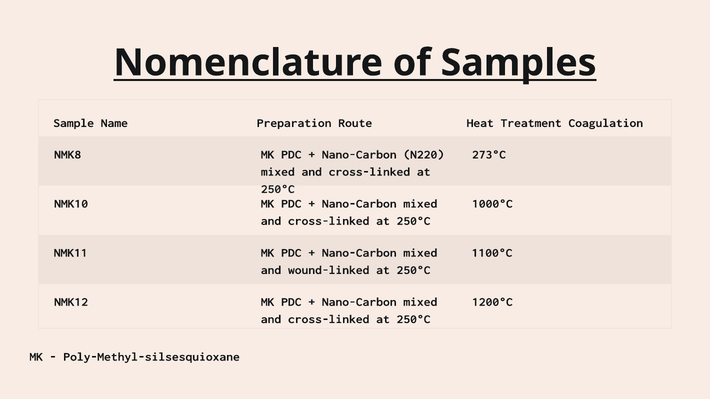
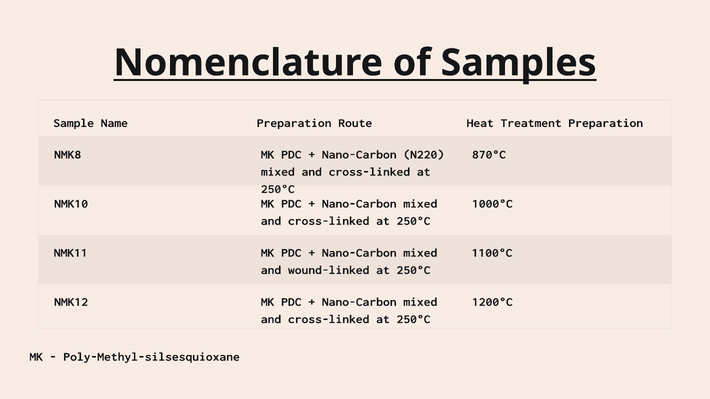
Treatment Coagulation: Coagulation -> Preparation (606, 123)
273°C: 273°C -> 870°C (489, 155)
